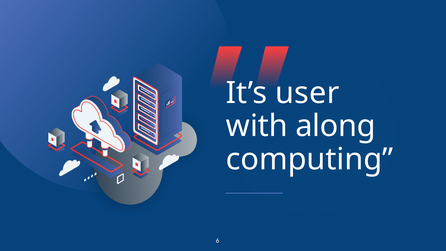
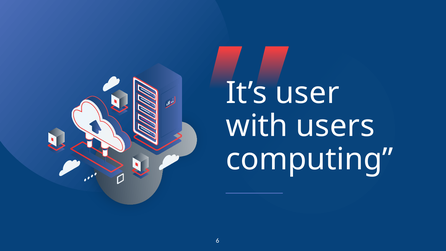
along: along -> users (335, 126)
